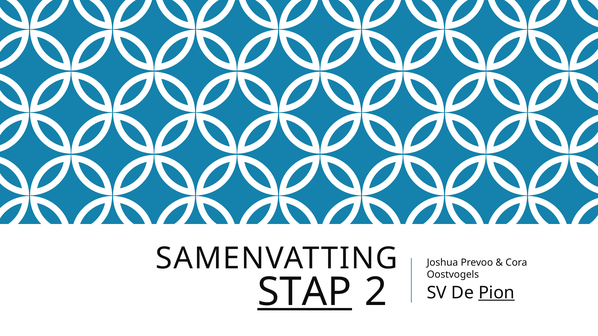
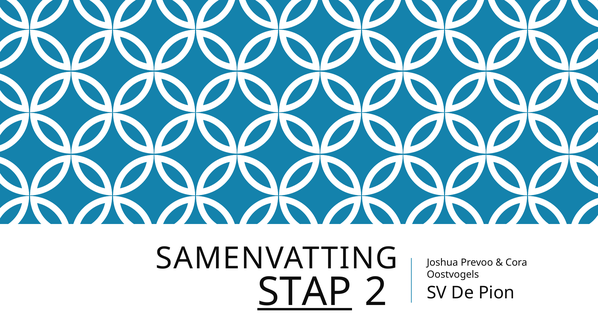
Pion underline: present -> none (497, 293)
